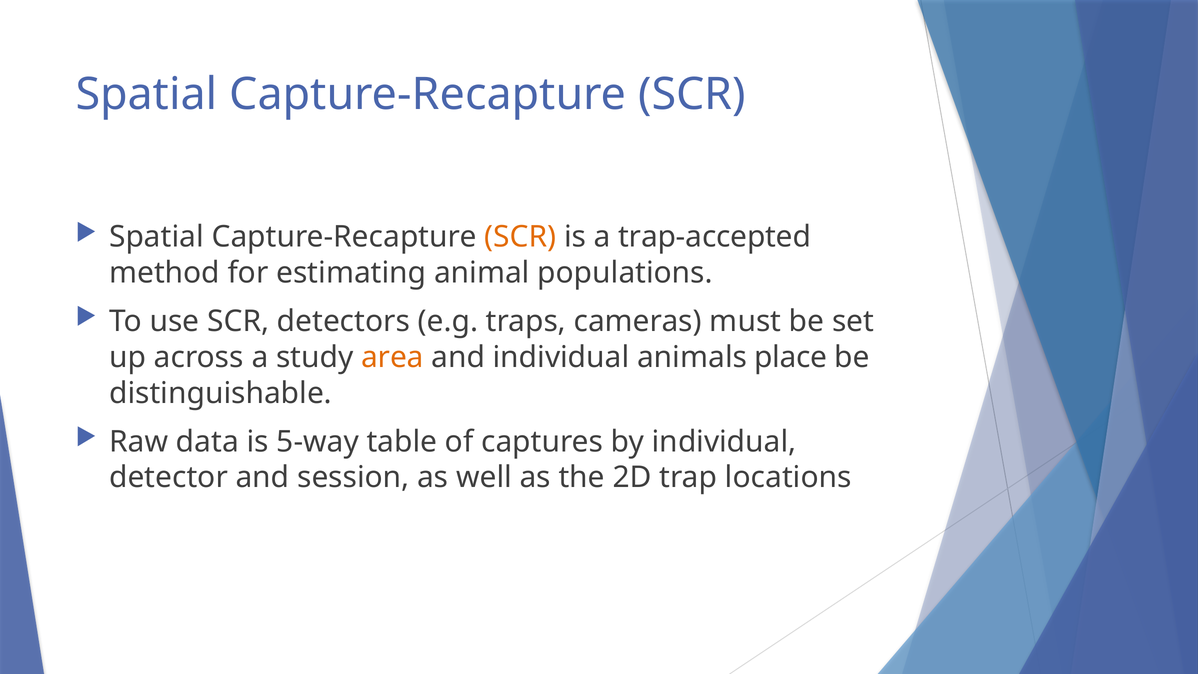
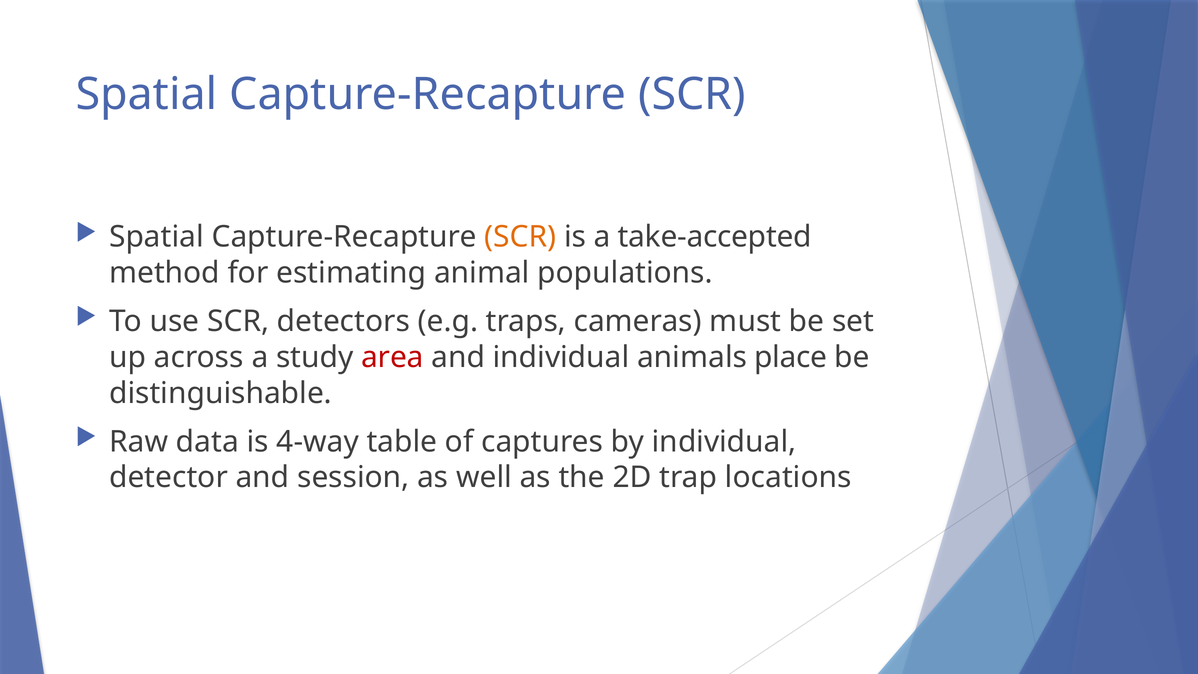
trap-accepted: trap-accepted -> take-accepted (715, 237)
area colour: orange -> red (392, 357)
5-way: 5-way -> 4-way (318, 442)
